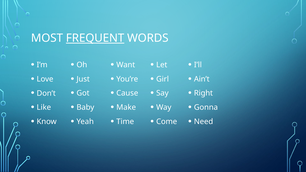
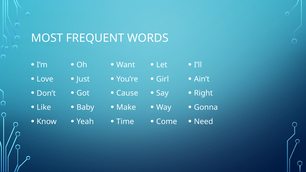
FREQUENT underline: present -> none (95, 38)
